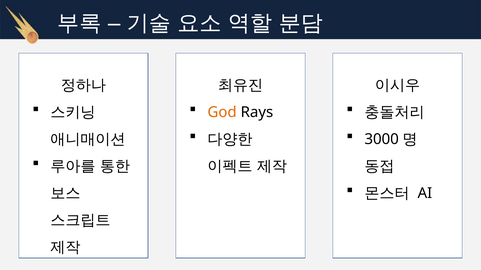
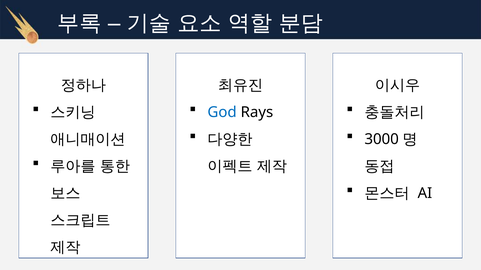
God colour: orange -> blue (222, 112)
